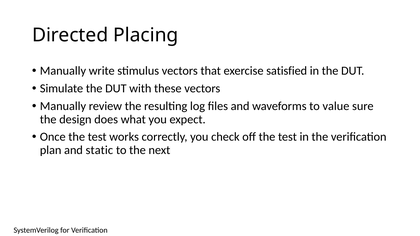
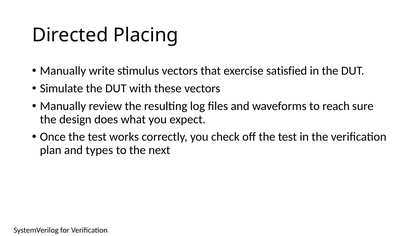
value: value -> reach (336, 106)
static: static -> types (99, 150)
